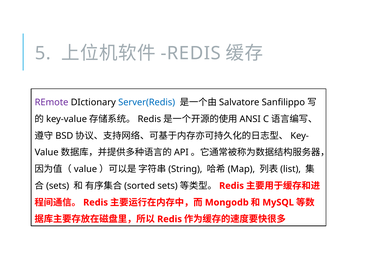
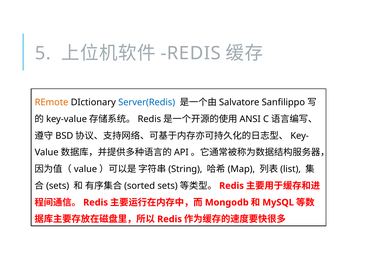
REmote colour: purple -> orange (52, 102)
